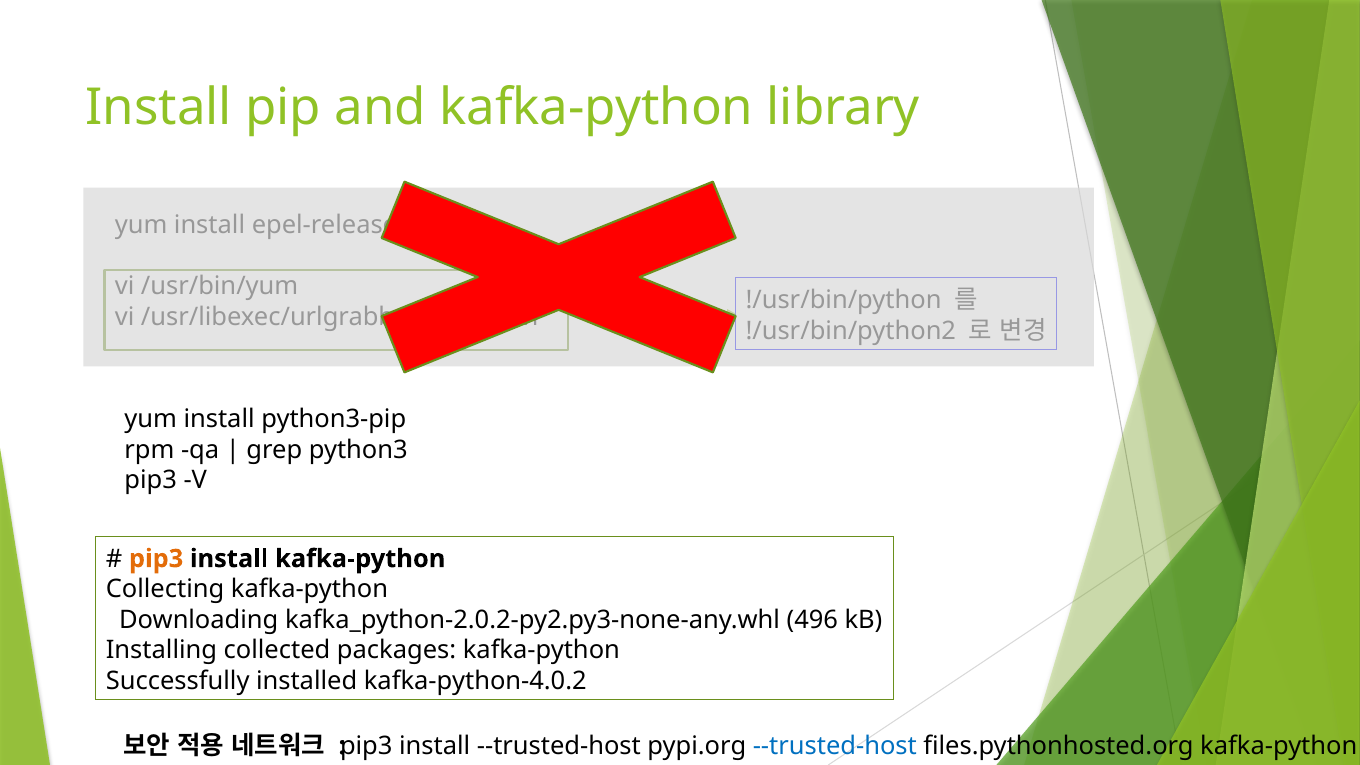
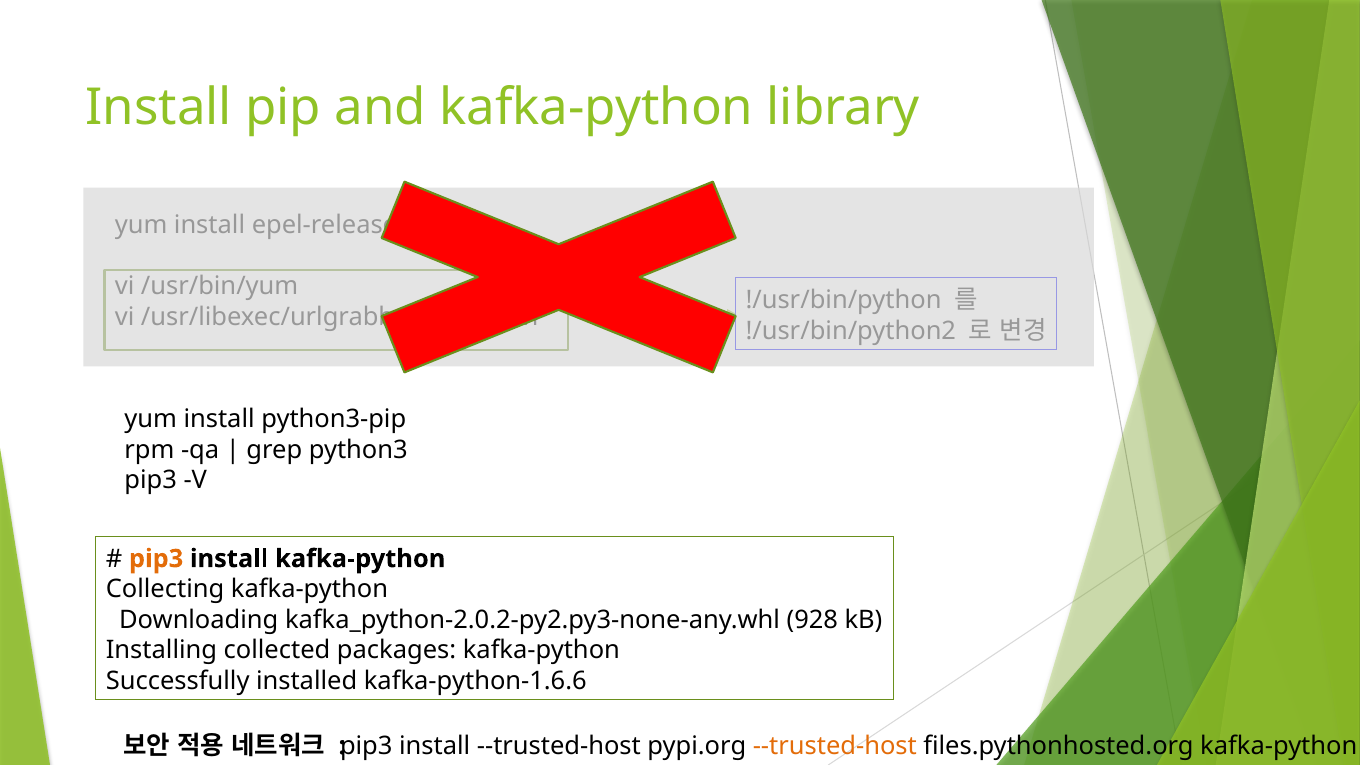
496: 496 -> 928 (812, 620)
kafka-python-4.0.2: kafka-python-4.0.2 -> kafka-python-1.6.6 (475, 681)
--trusted-host colour: blue -> orange (835, 746)
